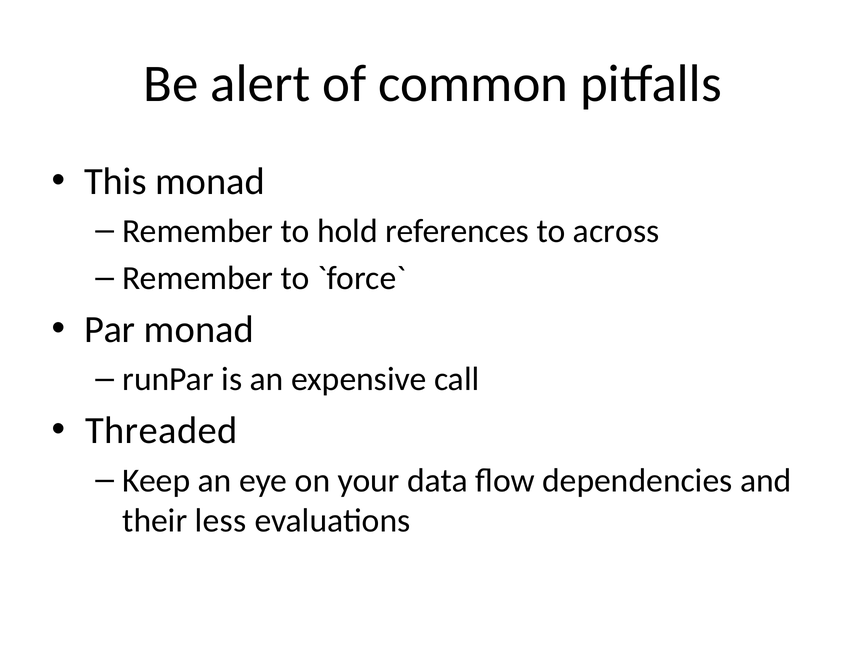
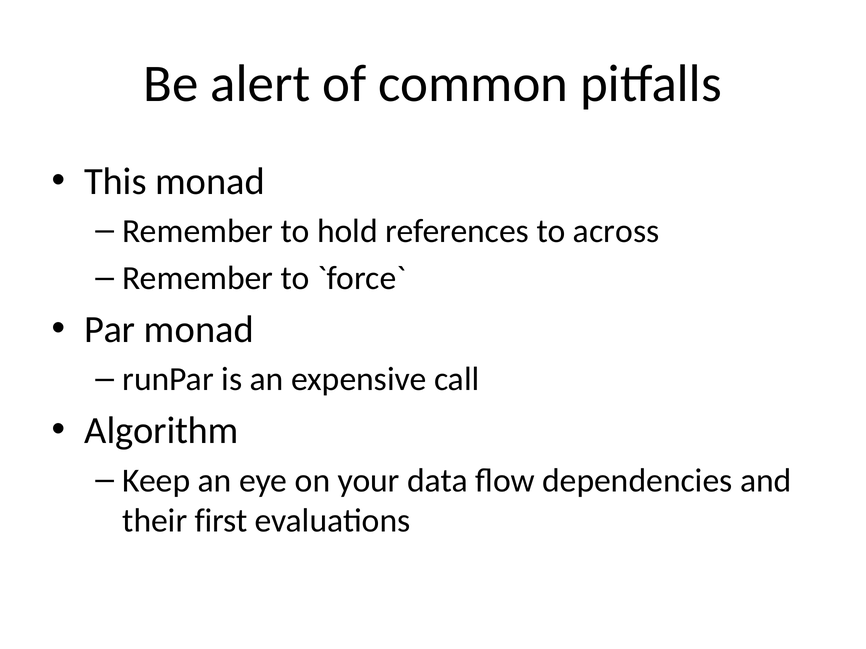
Threaded: Threaded -> Algorithm (162, 431)
less: less -> first (221, 521)
